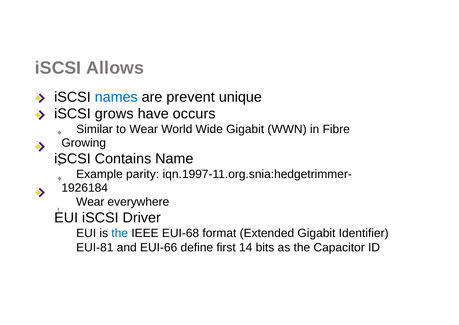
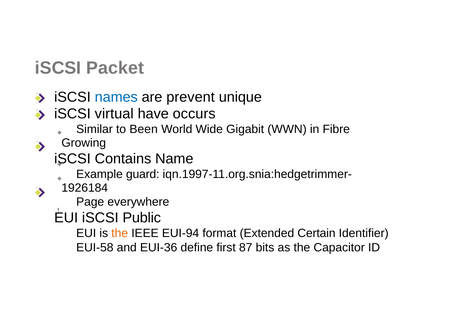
Allows: Allows -> Packet (115, 68)
grows: grows -> virtual (114, 114)
to Wear: Wear -> Been (144, 129)
parity: parity -> guard (143, 174)
Wear: Wear -> Page (90, 202)
Driver: Driver -> Public (142, 218)
the colour: blue -> orange (120, 233)
EUI-68: EUI-68 -> EUI-94 (181, 233)
Extended Gigabit: Gigabit -> Certain (317, 233)
EUI-81: EUI-81 -> EUI-58 (95, 247)
EUI-66: EUI-66 -> EUI-36 (159, 247)
14: 14 -> 87 (246, 247)
